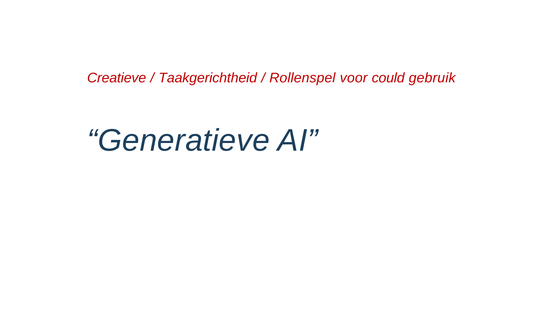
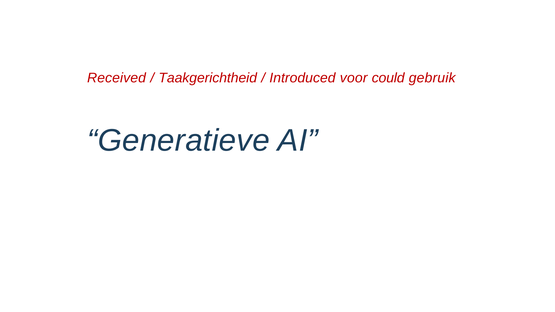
Creatieve: Creatieve -> Received (117, 78)
Rollenspel: Rollenspel -> Introduced (302, 78)
